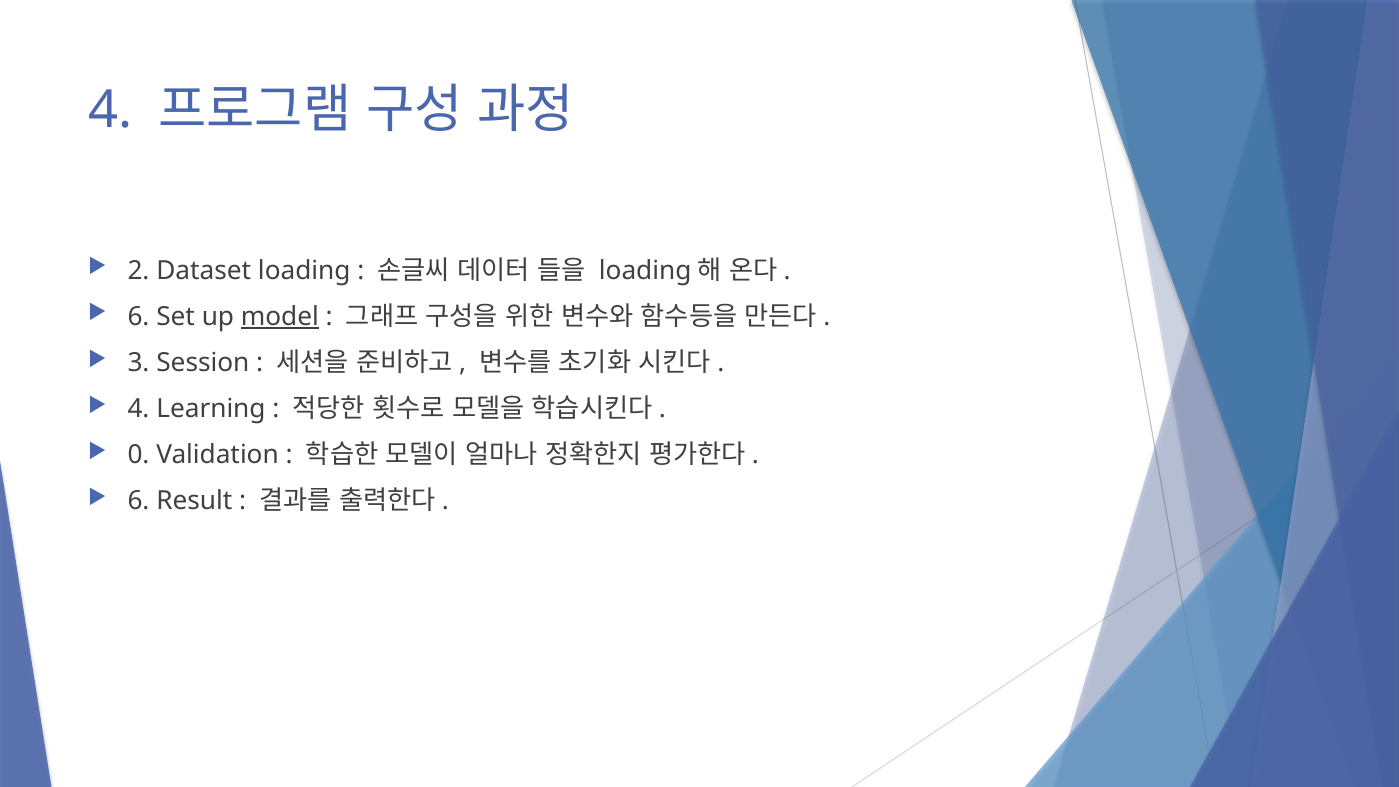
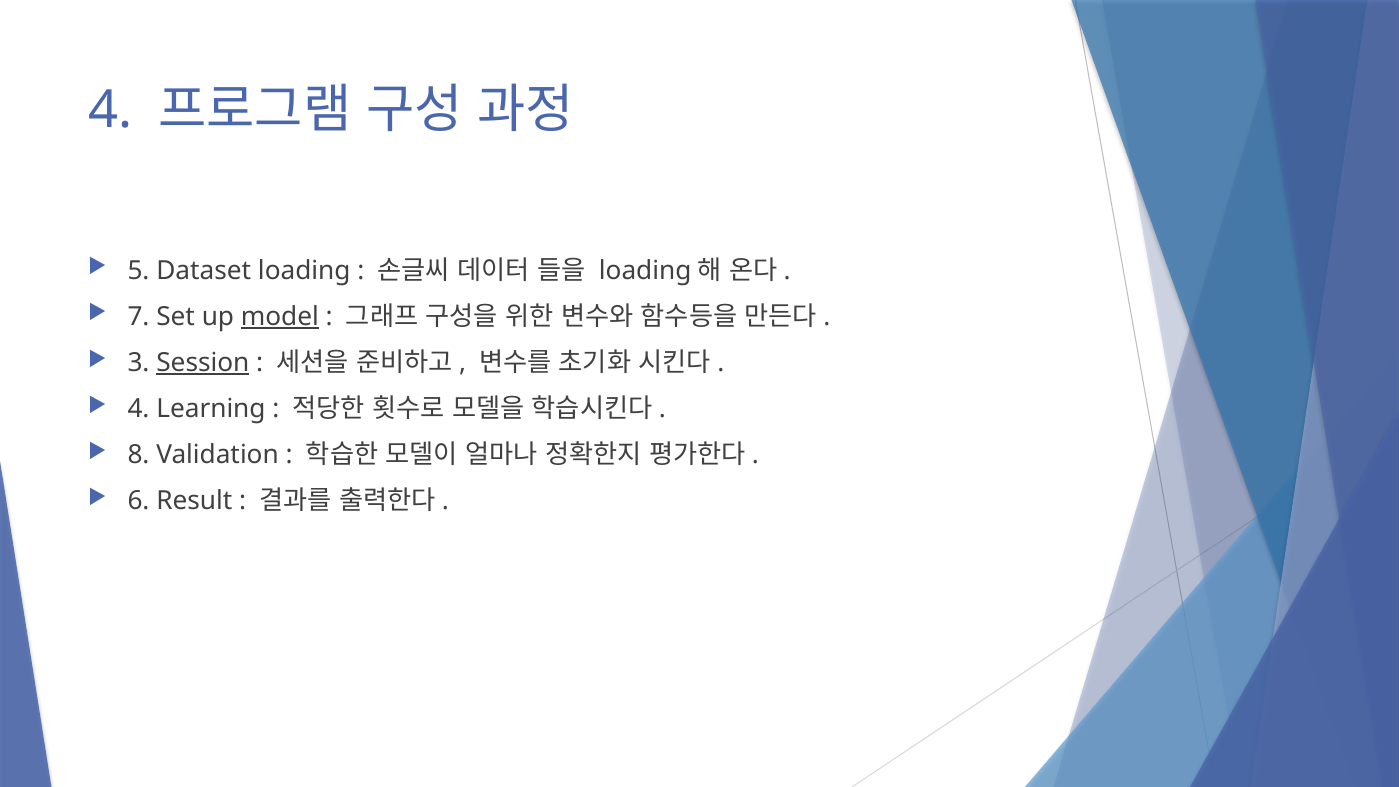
2: 2 -> 5 (139, 271)
6: 6 -> 7 (139, 317)
Session underline: none -> present (203, 363)
0: 0 -> 8 (139, 455)
